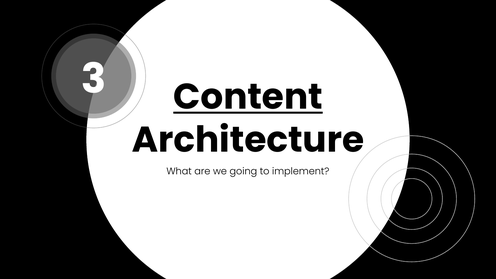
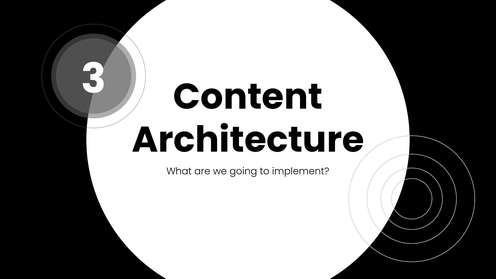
Content underline: present -> none (248, 97)
